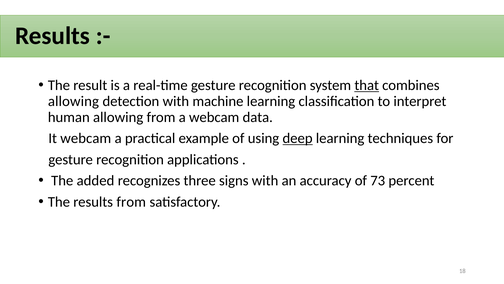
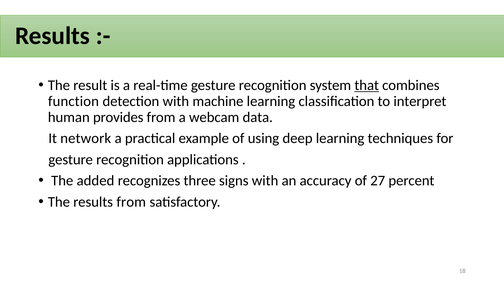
allowing: allowing -> function (73, 101)
human allowing: allowing -> provides (118, 117)
It webcam: webcam -> network (86, 138)
deep underline: present -> none (298, 138)
73: 73 -> 27 (378, 180)
